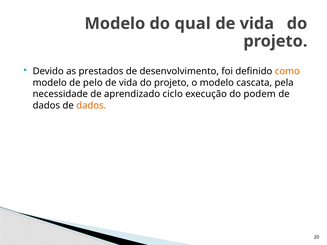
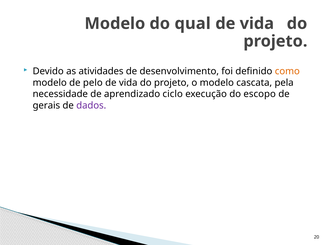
prestados: prestados -> atividades (101, 71)
podem: podem -> escopo (260, 94)
dados: dados -> gerais (46, 106)
dados colour: orange -> purple (91, 106)
